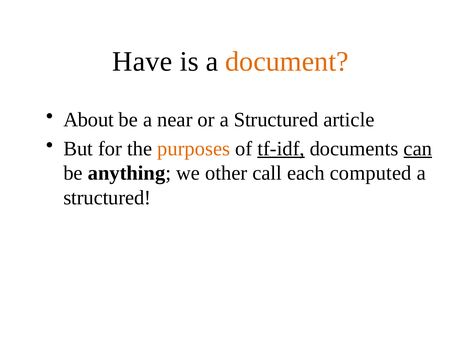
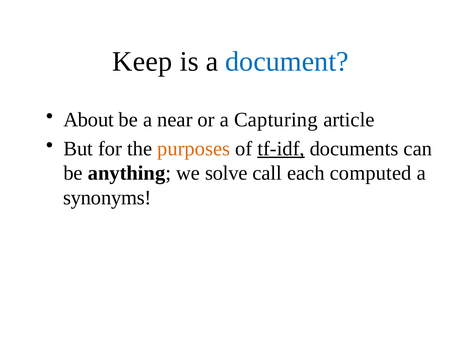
Have: Have -> Keep (142, 62)
document colour: orange -> blue (287, 62)
or a Structured: Structured -> Capturing (276, 120)
can underline: present -> none (418, 148)
other: other -> solve (226, 173)
structured: structured -> synonyms (107, 198)
